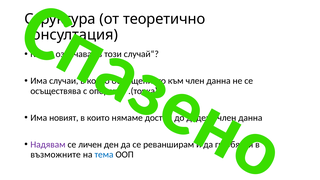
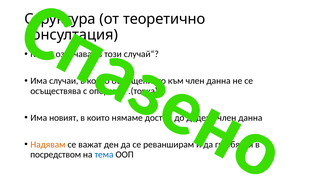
Надявам colour: purple -> orange (48, 145)
личен: личен -> важат (90, 145)
възможните: възможните -> посредством (56, 155)
